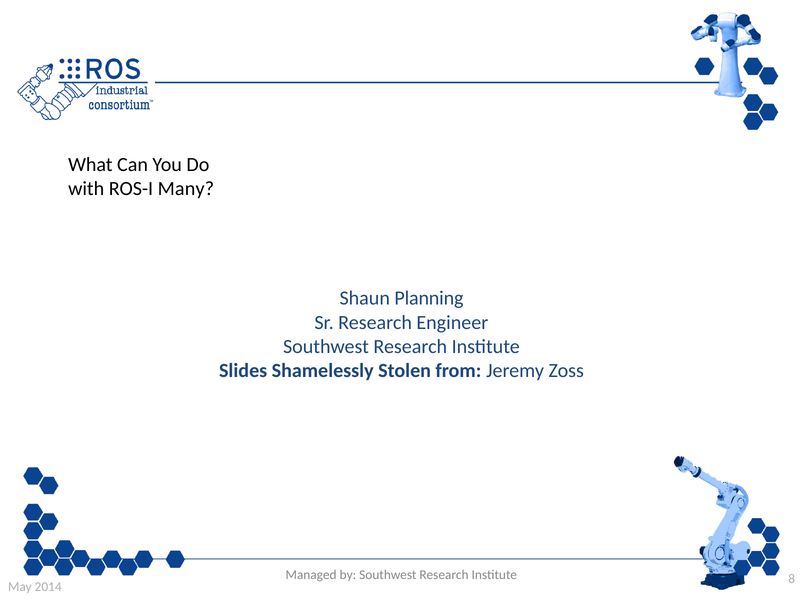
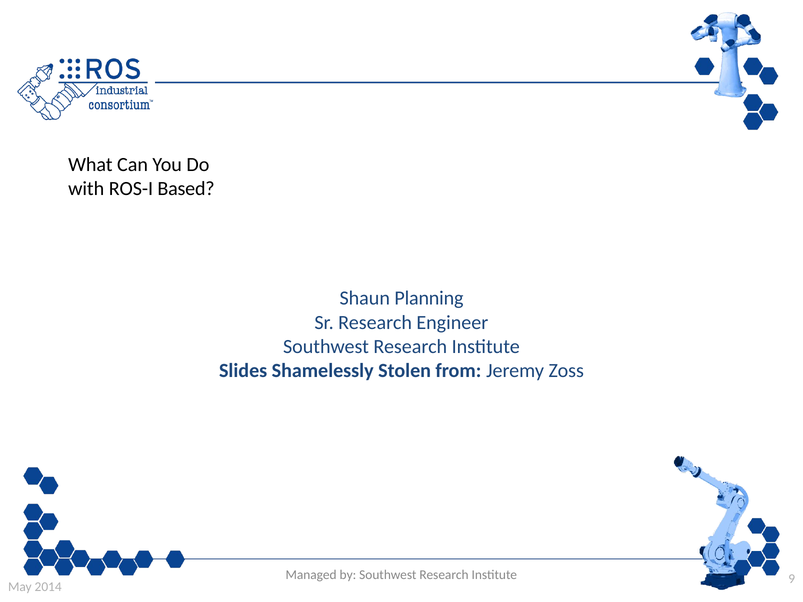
Many: Many -> Based (186, 189)
8: 8 -> 9 (792, 579)
